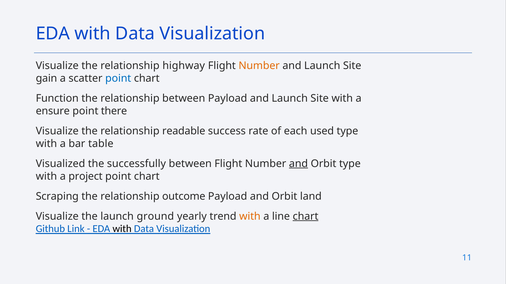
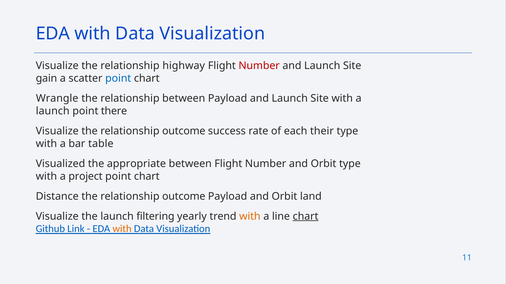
Number colour: orange -> red (259, 66)
Function: Function -> Wrangle (57, 99)
ensure: ensure -> launch (53, 111)
Visualize the relationship readable: readable -> outcome (184, 131)
used: used -> their (322, 131)
successfully: successfully -> appropriate (136, 164)
and underline: present -> none (298, 164)
Scraping: Scraping -> Distance (57, 197)
ground: ground -> filtering (155, 217)
with colour: black -> orange (122, 229)
